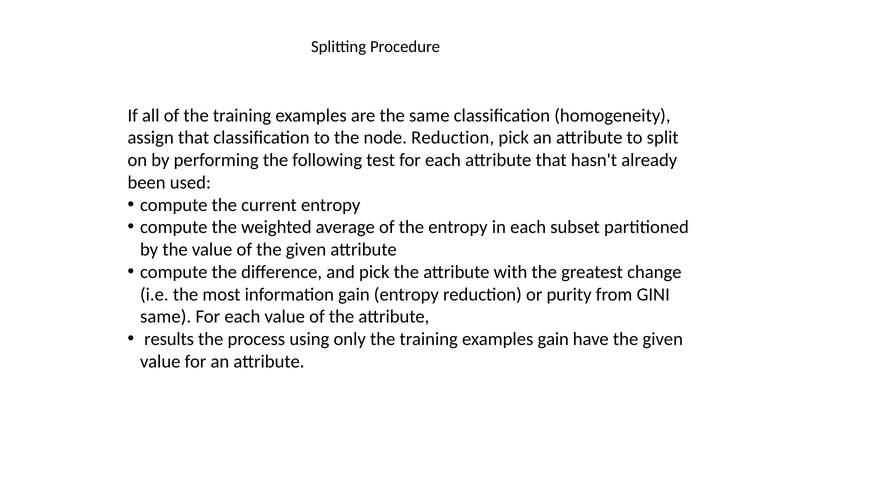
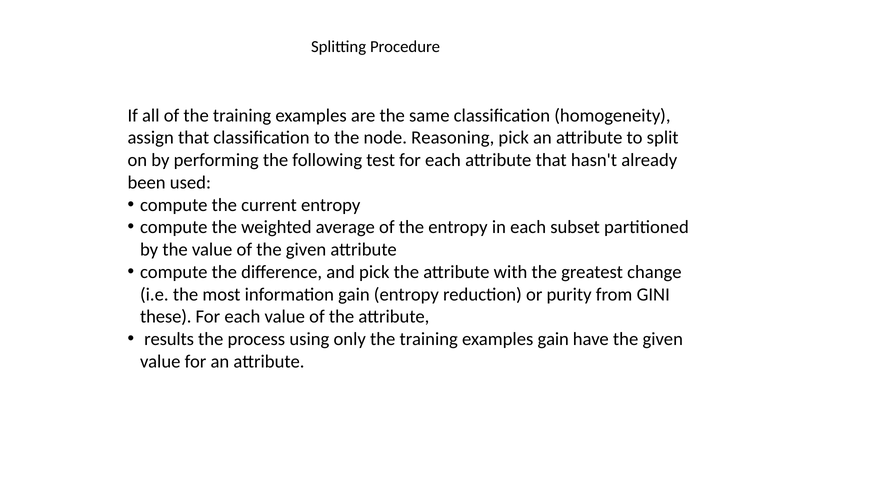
node Reduction: Reduction -> Reasoning (453, 138)
same: same -> these (166, 317)
